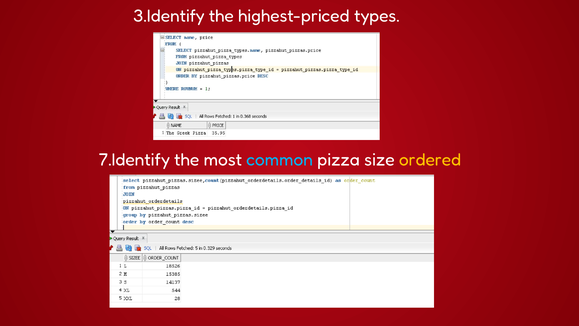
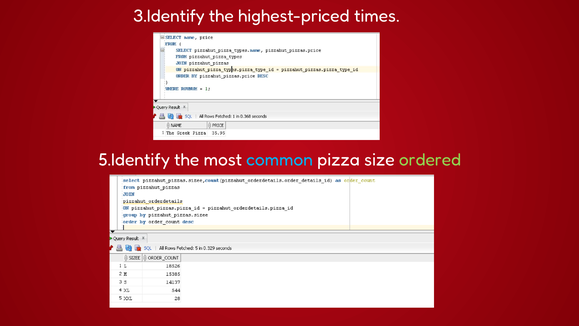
types: types -> times (377, 16)
7.Identify: 7.Identify -> 5.Identify (134, 159)
ordered colour: yellow -> light green (430, 159)
